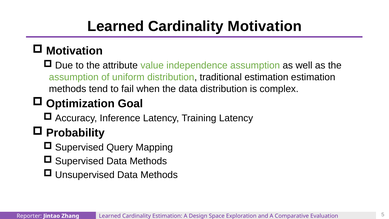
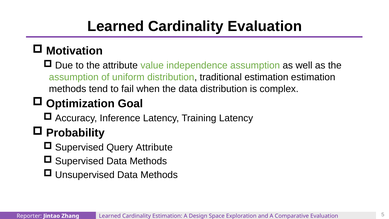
Cardinality Motivation: Motivation -> Evaluation (265, 26)
Query Mapping: Mapping -> Attribute (154, 147)
